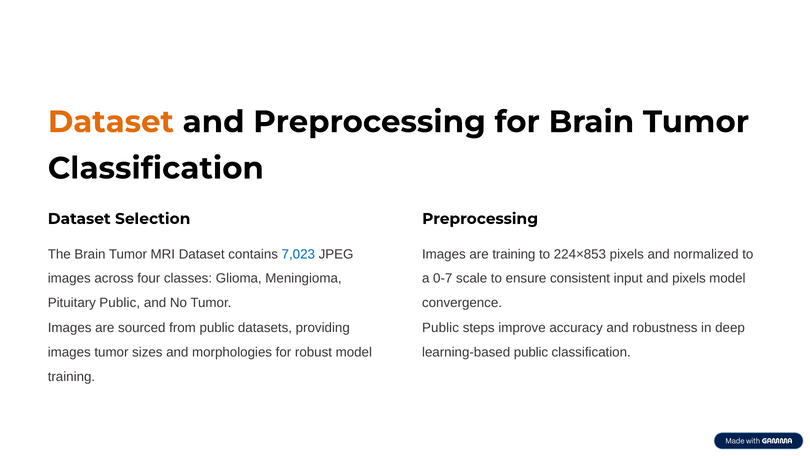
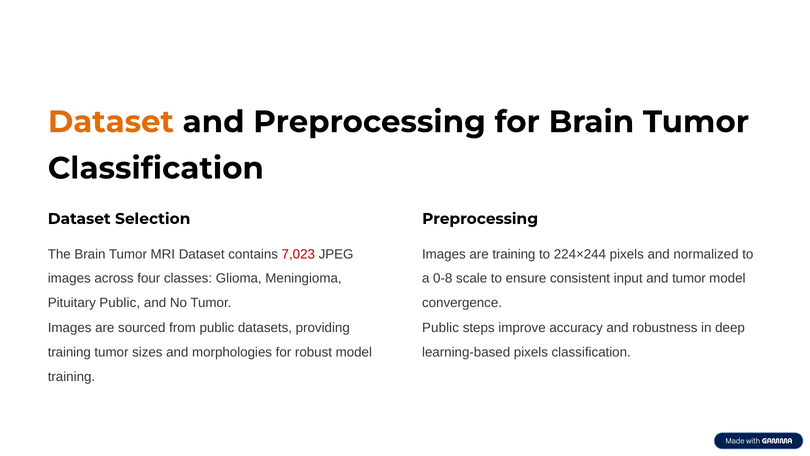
7,023 colour: blue -> red (298, 254)
224×853: 224×853 -> 224×244 (580, 254)
0-7: 0-7 -> 0-8 (443, 278)
and pixels: pixels -> tumor (689, 278)
images: images -> training (69, 352)
learning-based public: public -> pixels (531, 352)
